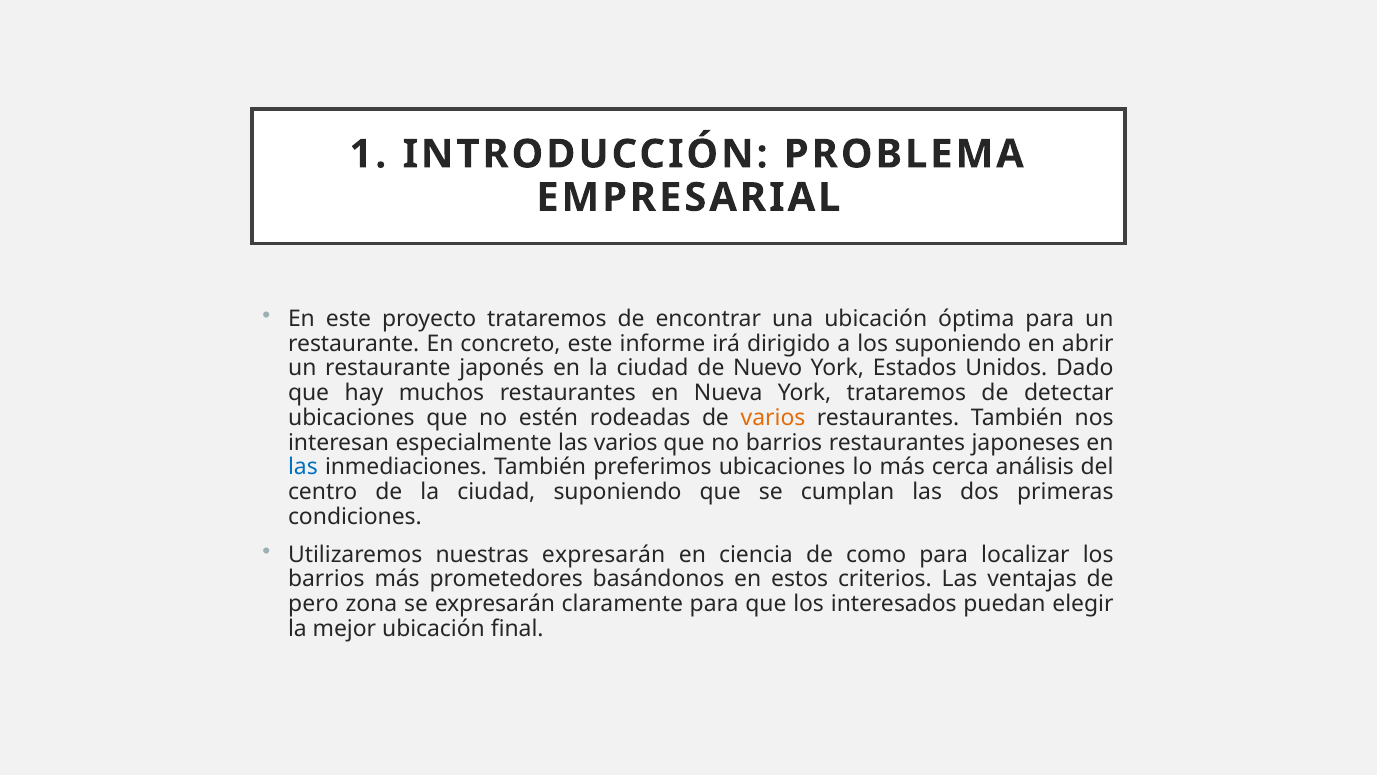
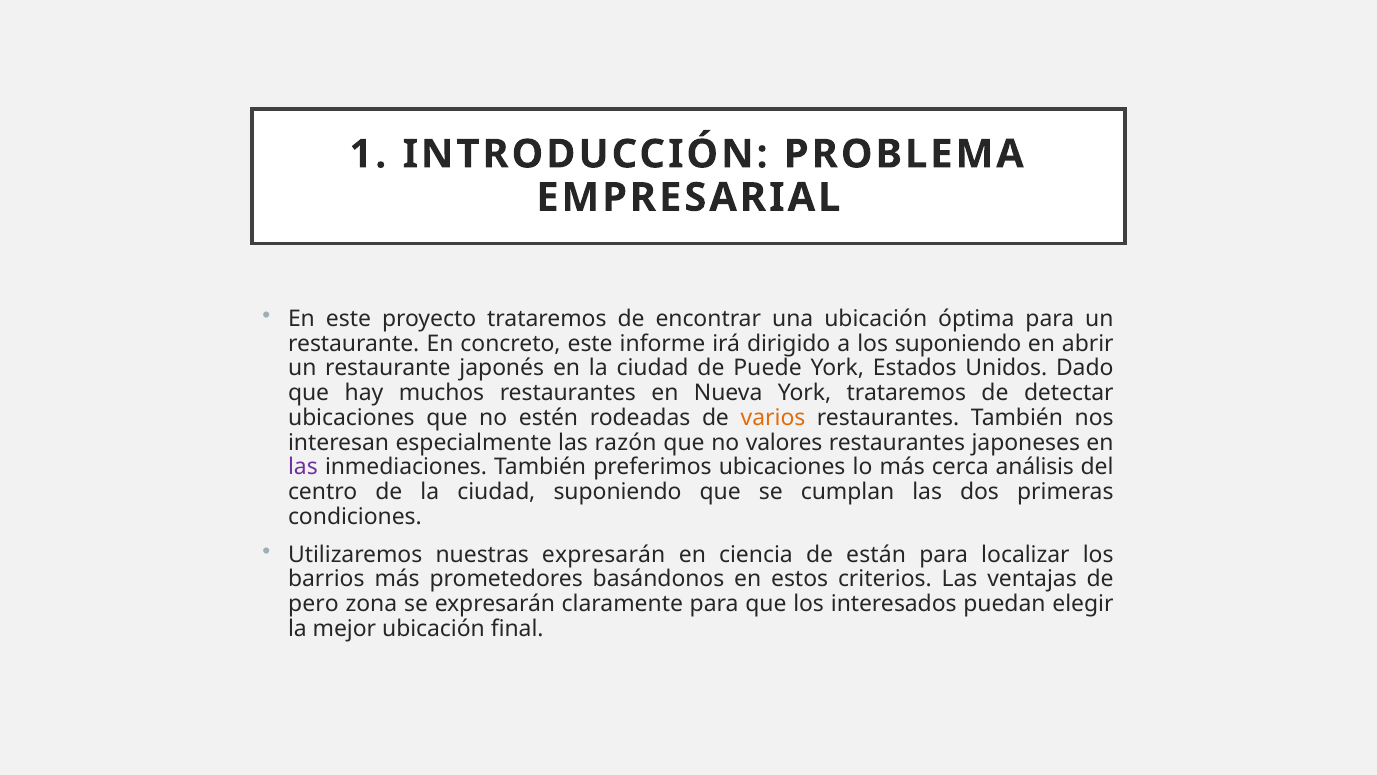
Nuevo: Nuevo -> Puede (767, 368)
las varios: varios -> razón (626, 442)
no barrios: barrios -> valores (784, 442)
las colour: blue -> purple (303, 467)
como: como -> están (876, 554)
